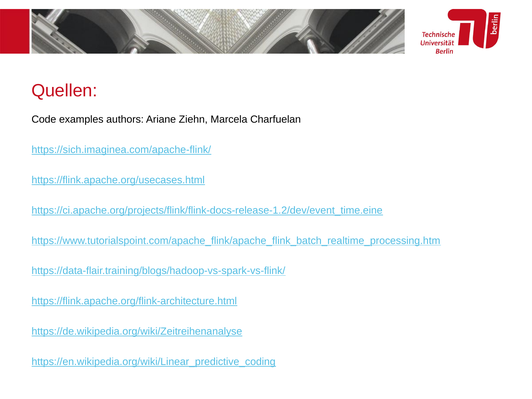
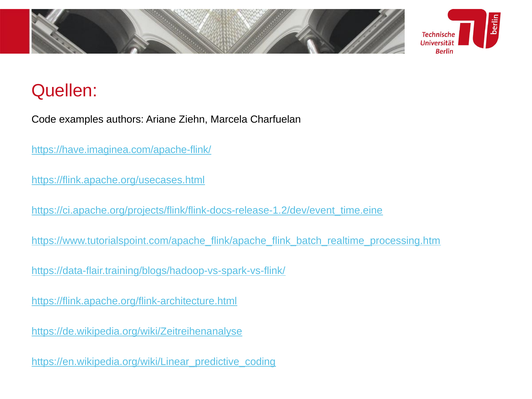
https://sich.imaginea.com/apache-flink/: https://sich.imaginea.com/apache-flink/ -> https://have.imaginea.com/apache-flink/ (121, 150)
